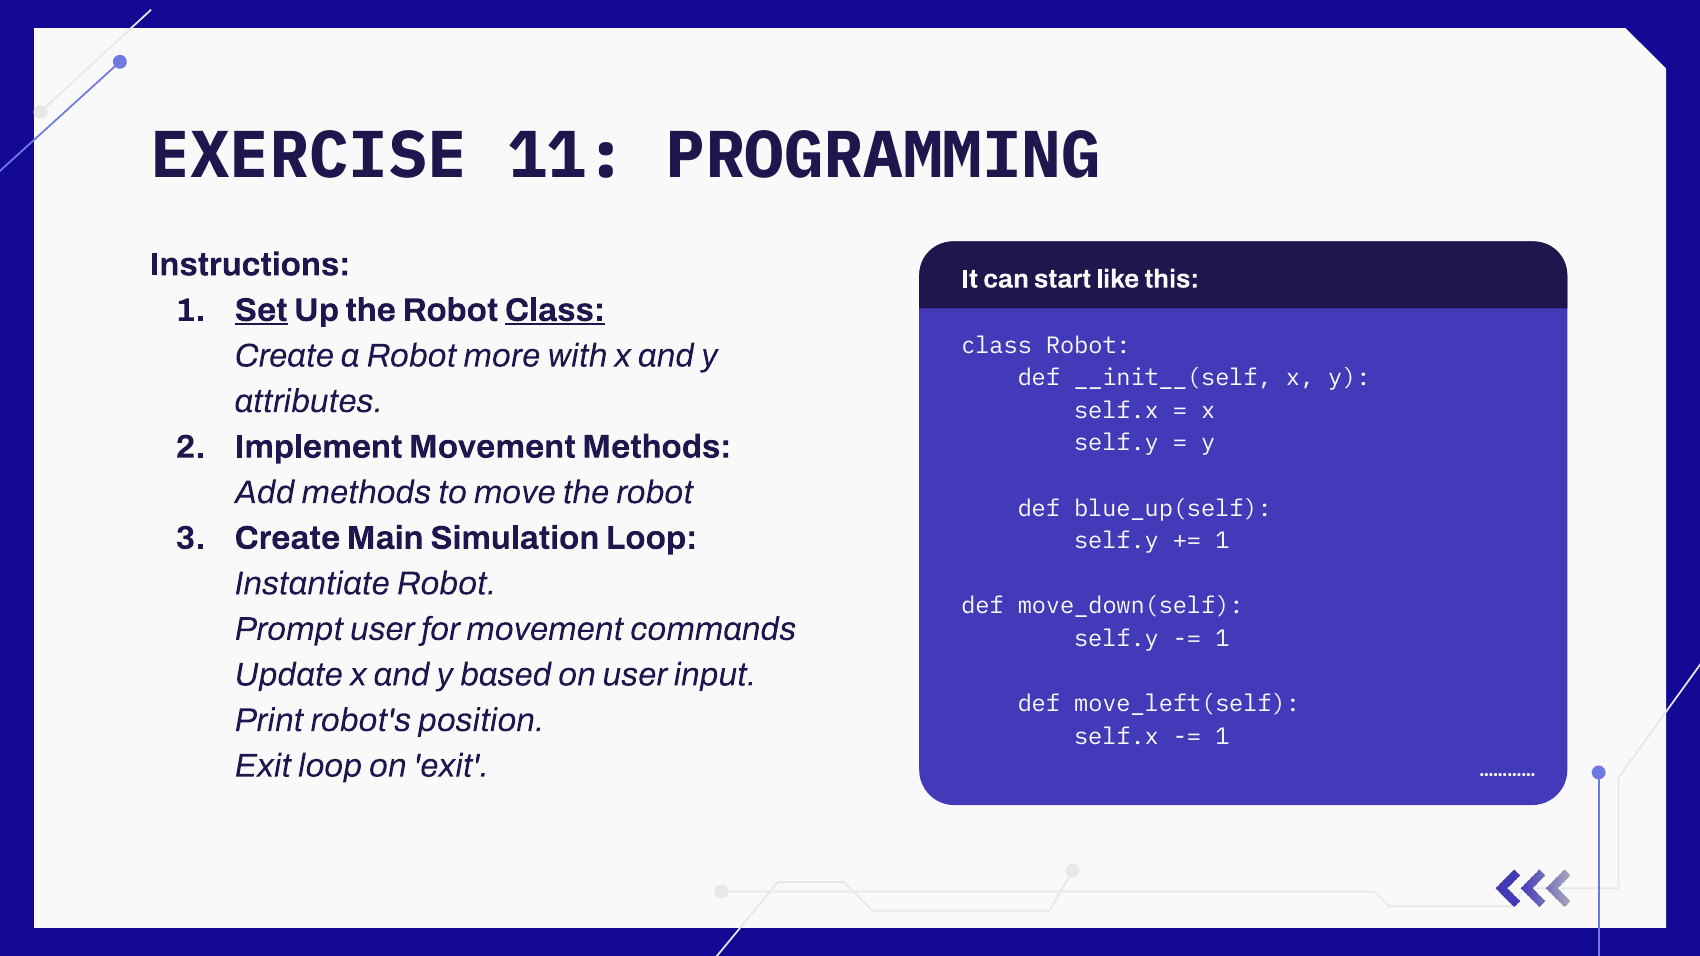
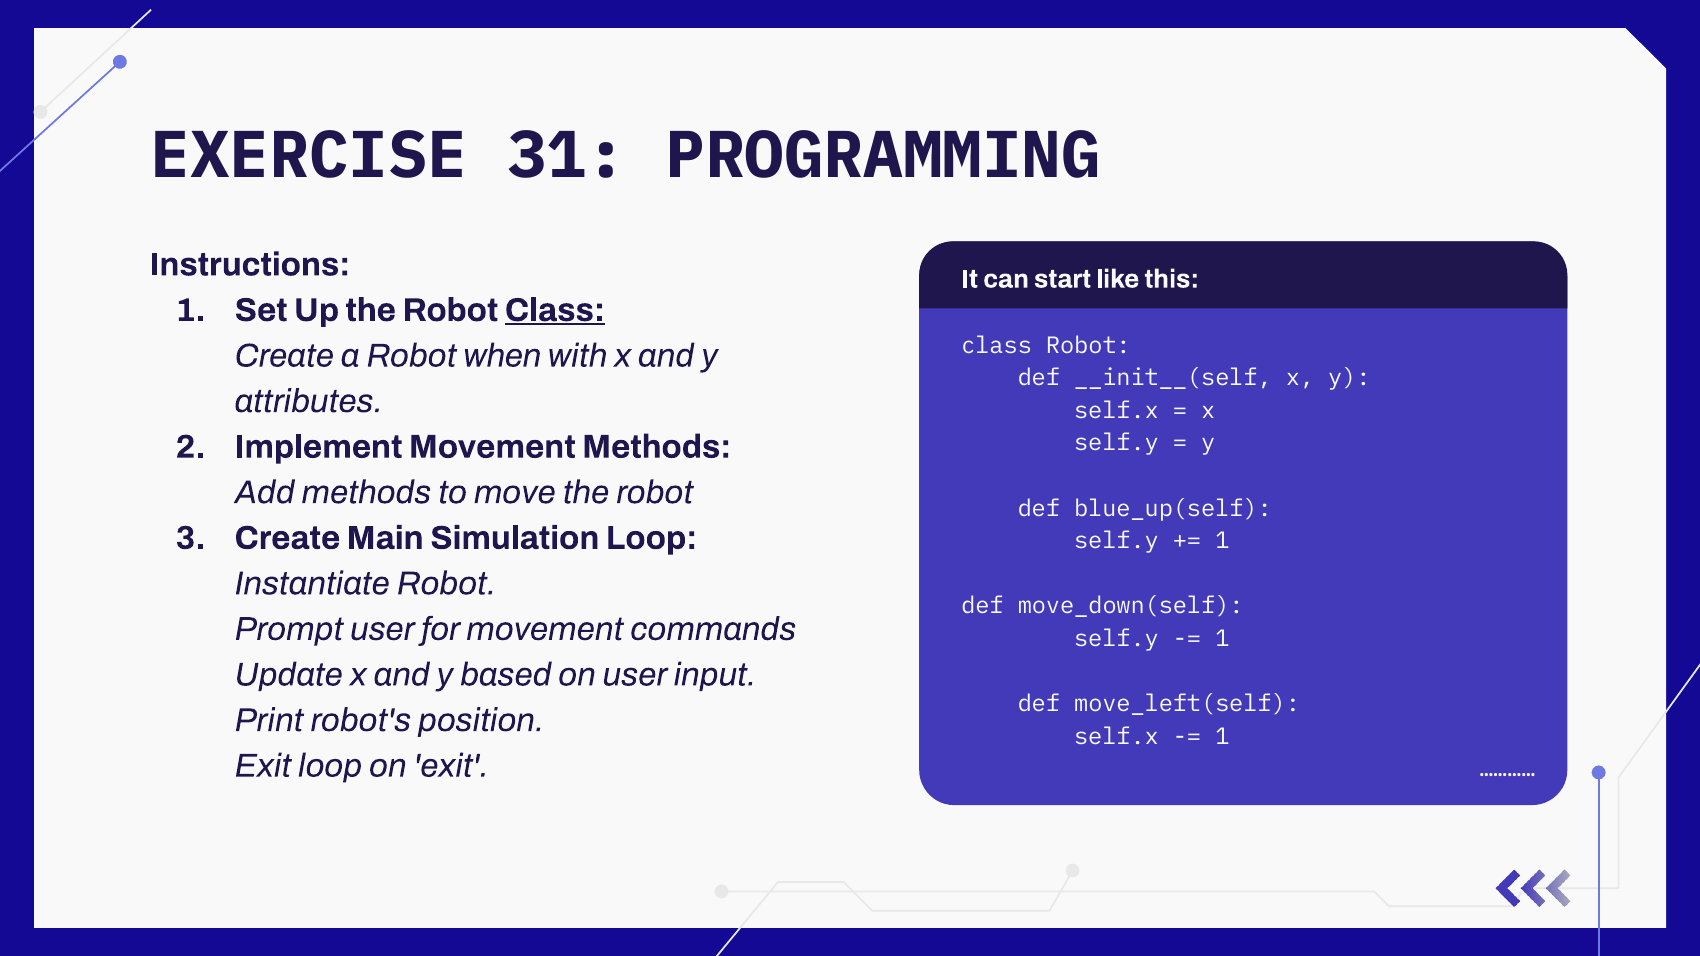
11: 11 -> 31 (567, 156)
Set underline: present -> none (261, 310)
more: more -> when (502, 356)
